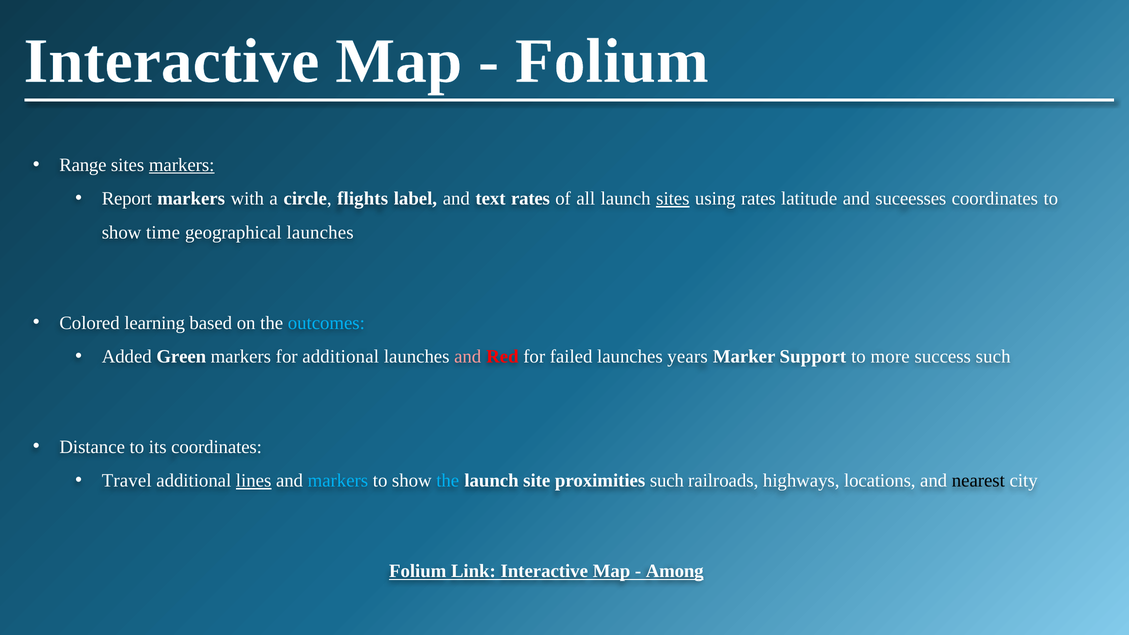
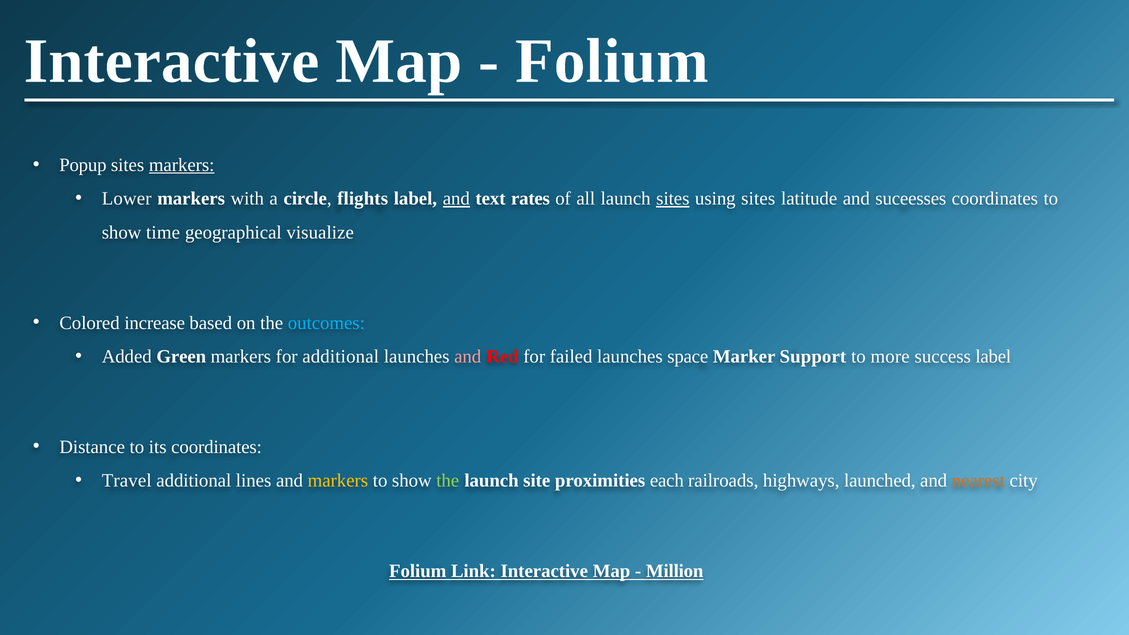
Range: Range -> Popup (83, 165)
Report: Report -> Lower (127, 199)
and underline: none -> present (456, 199)
using rates: rates -> sites (758, 199)
geographical launches: launches -> visualize (320, 233)
learning: learning -> increase (155, 323)
years: years -> space (688, 357)
success such: such -> label (993, 357)
lines underline: present -> none (254, 481)
markers colour: light blue -> yellow (338, 481)
the colour: light blue -> light green (448, 481)
proximities such: such -> each (667, 481)
locations: locations -> launched (880, 481)
nearest colour: black -> orange (978, 481)
Among: Among -> Million (675, 571)
